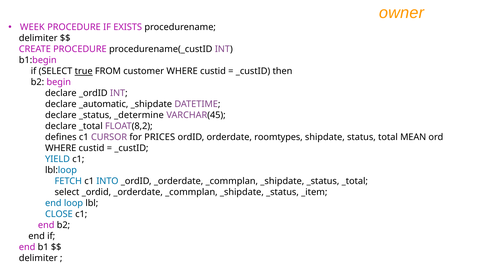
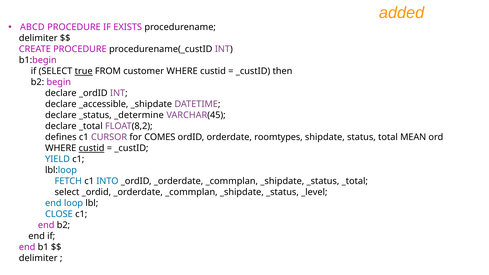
owner: owner -> added (402, 13)
WEEK: WEEK -> ABCD (32, 27)
_automatic: _automatic -> _accessible (104, 104)
PRICES: PRICES -> COMES (160, 137)
custid underline: none -> present (92, 148)
_item: _item -> _level (314, 192)
